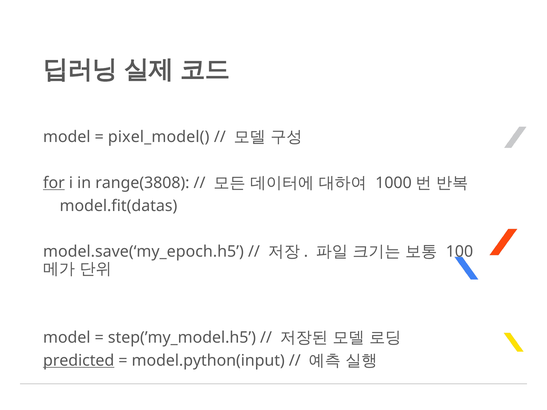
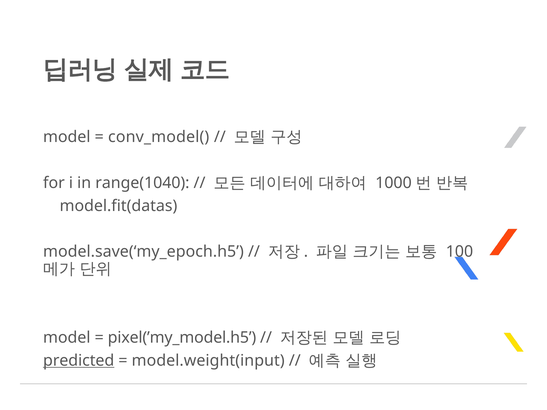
pixel_model(: pixel_model( -> conv_model( (159, 137)
for underline: present -> none (54, 183)
range(3808: range(3808 -> range(1040 (142, 183)
step(’my_model.h5: step(’my_model.h5 -> pixel(’my_model.h5 (182, 338)
model.python(input: model.python(input -> model.weight(input (208, 361)
